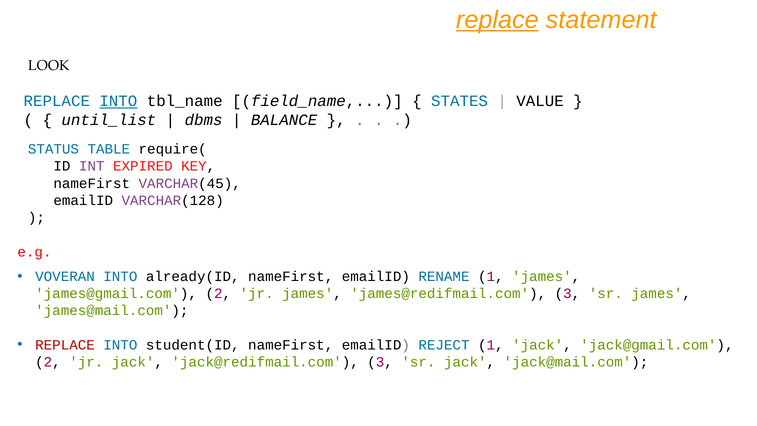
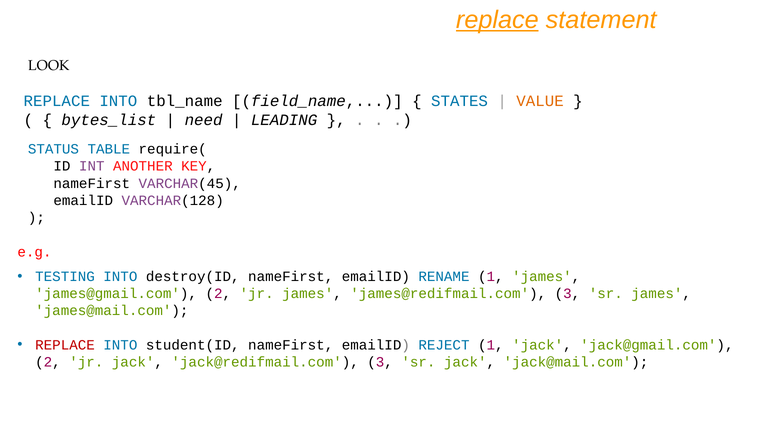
INTO underline: present -> none (118, 101)
VALUE colour: black -> orange (540, 101)
until_list: until_list -> bytes_list (109, 120)
dbms: dbms -> need (204, 120)
BALANCE: BALANCE -> LEADING (284, 120)
EXPIRED: EXPIRED -> ANOTHER (143, 166)
VOVERAN: VOVERAN -> TESTING (65, 277)
already(ID: already(ID -> destroy(ID (193, 277)
